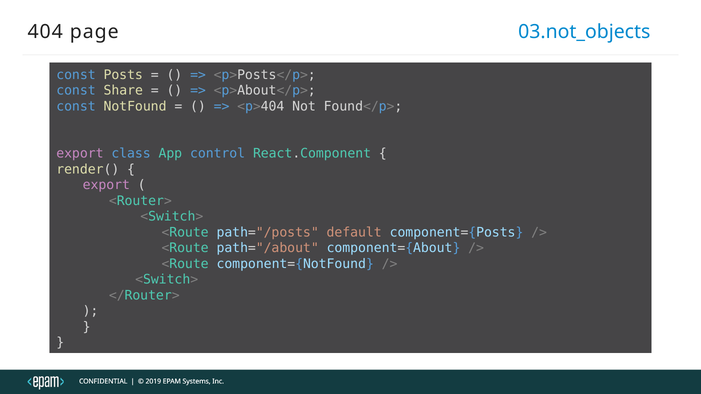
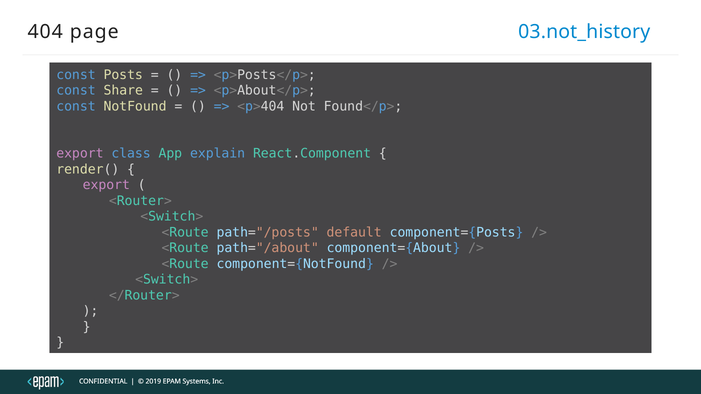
03.not_objects: 03.not_objects -> 03.not_history (584, 32)
control: control -> explain (218, 154)
